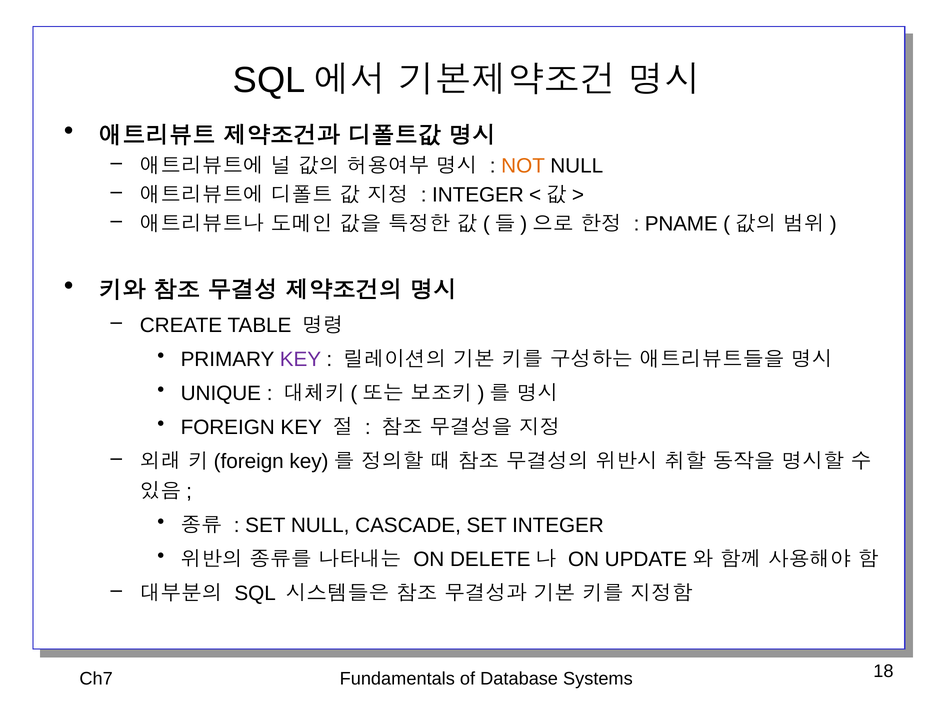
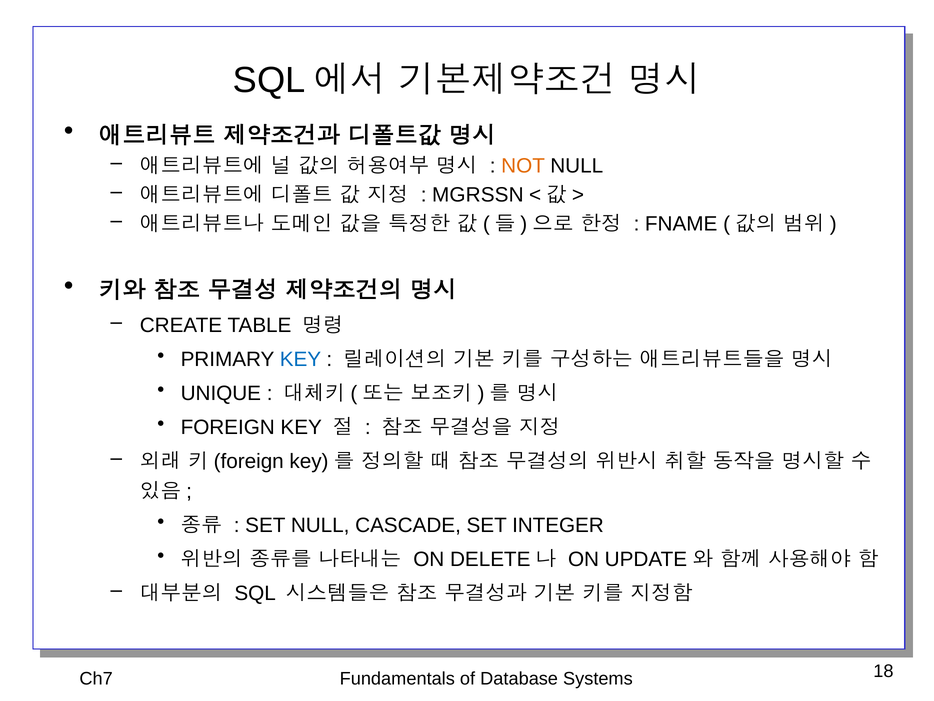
INTEGER: INTEGER -> MGRSSN (478, 195)
PNAME: PNAME -> FNAME (681, 224)
KEY colour: purple -> blue (301, 359)
